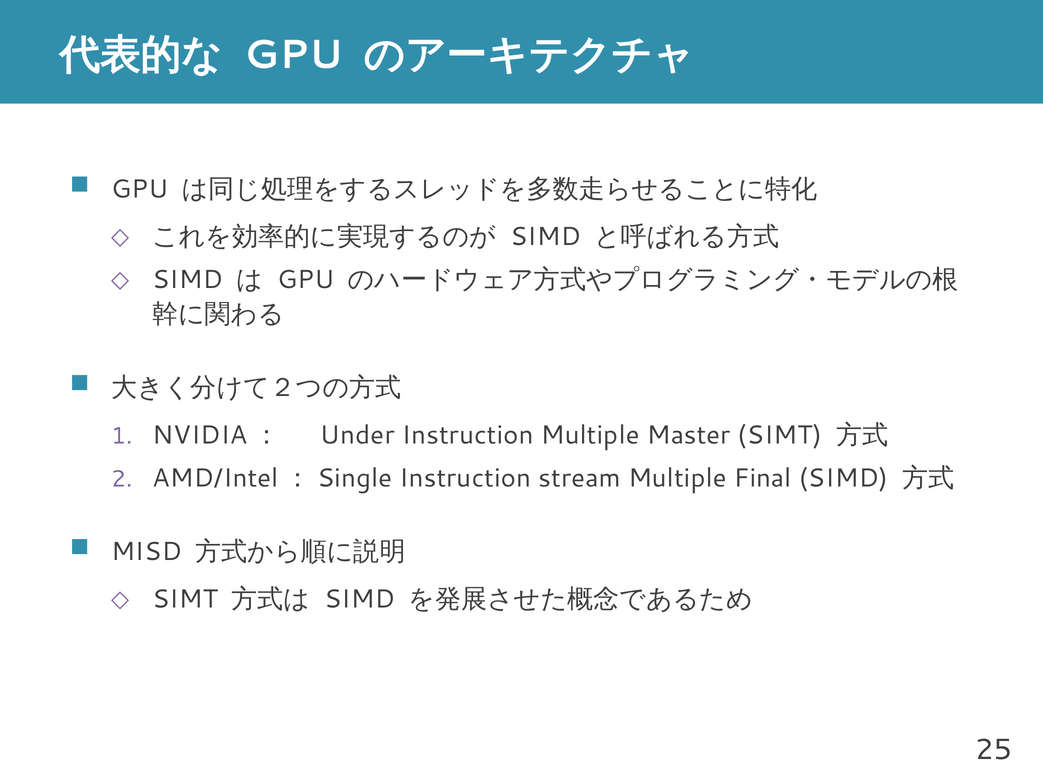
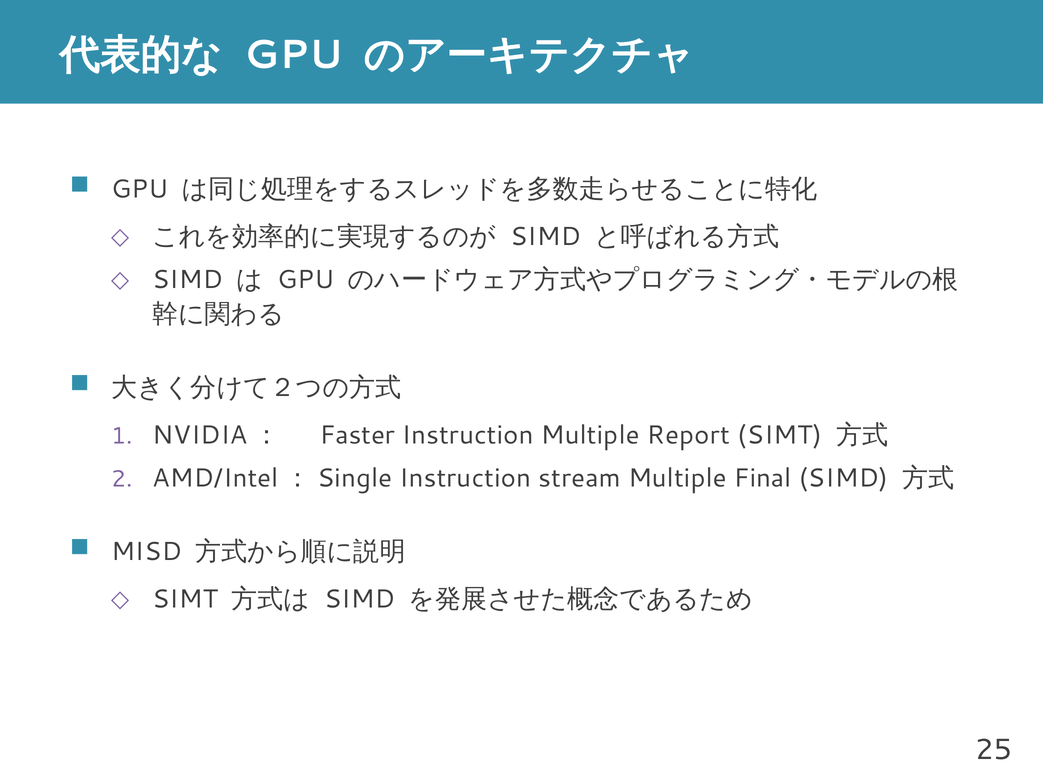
Under: Under -> Faster (357, 435)
Master: Master -> Report (688, 435)
